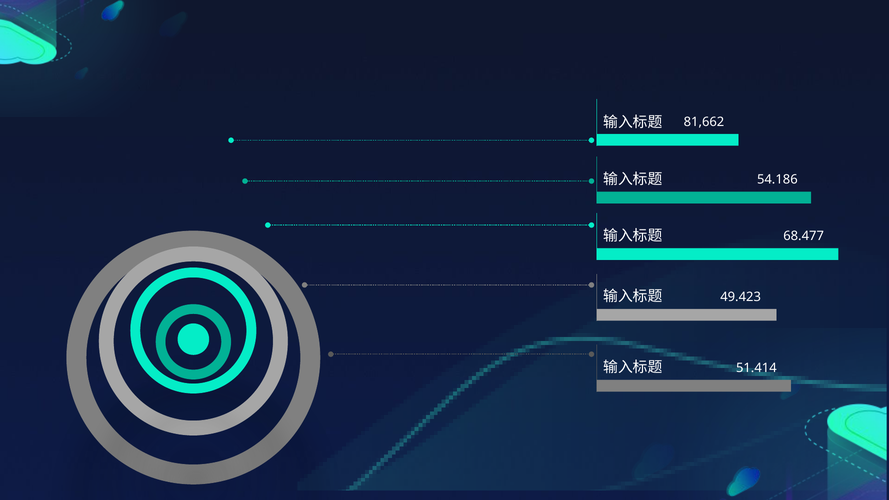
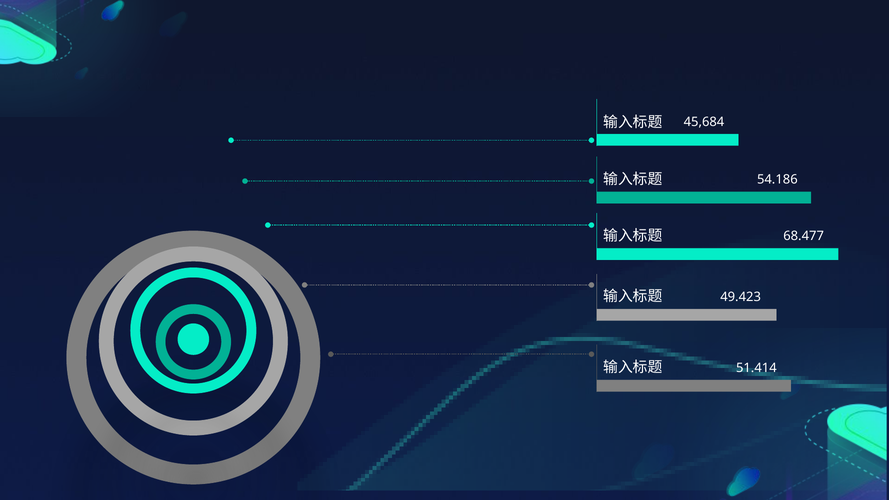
81,662: 81,662 -> 45,684 (704, 122)
